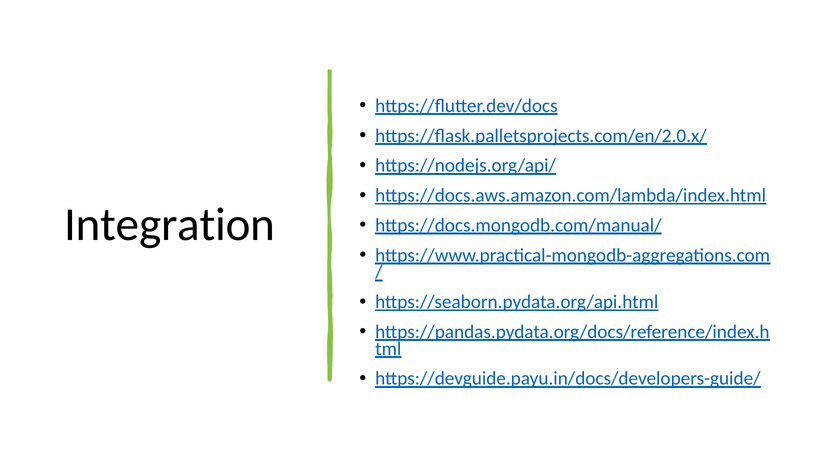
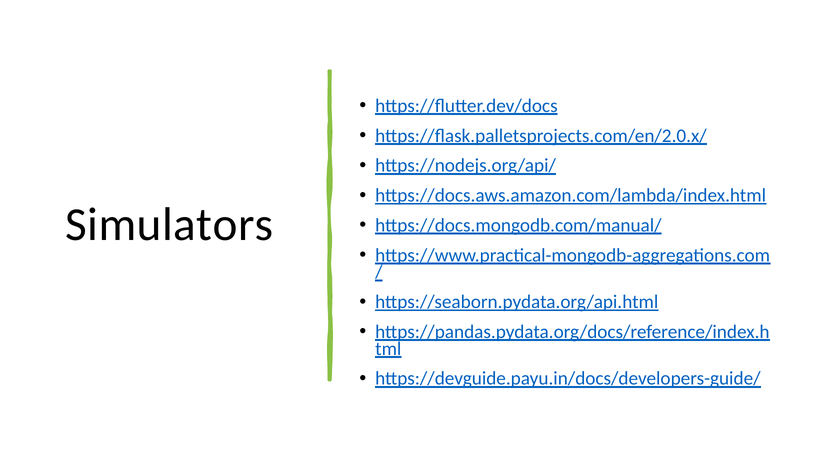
Integration: Integration -> Simulators (169, 225)
